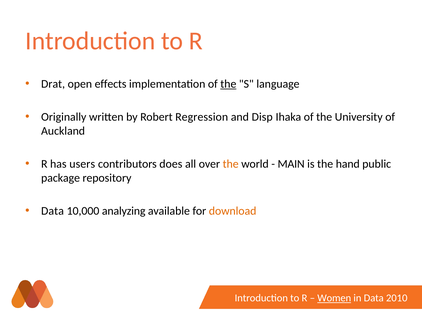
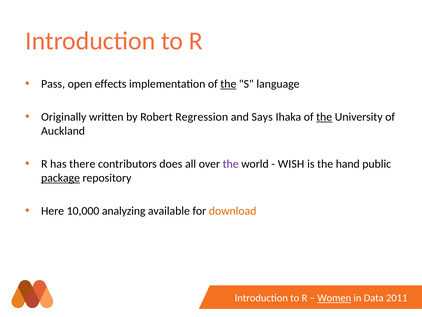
Drat: Drat -> Pass (53, 84)
Disp: Disp -> Says (262, 117)
the underline: none -> present (324, 117)
users: users -> there (82, 164)
the colour: orange -> purple (231, 164)
MAIN: MAIN -> WISH (291, 164)
package underline: none -> present (61, 178)
Data: Data -> Here (53, 211)
2010: 2010 -> 2011 (397, 298)
